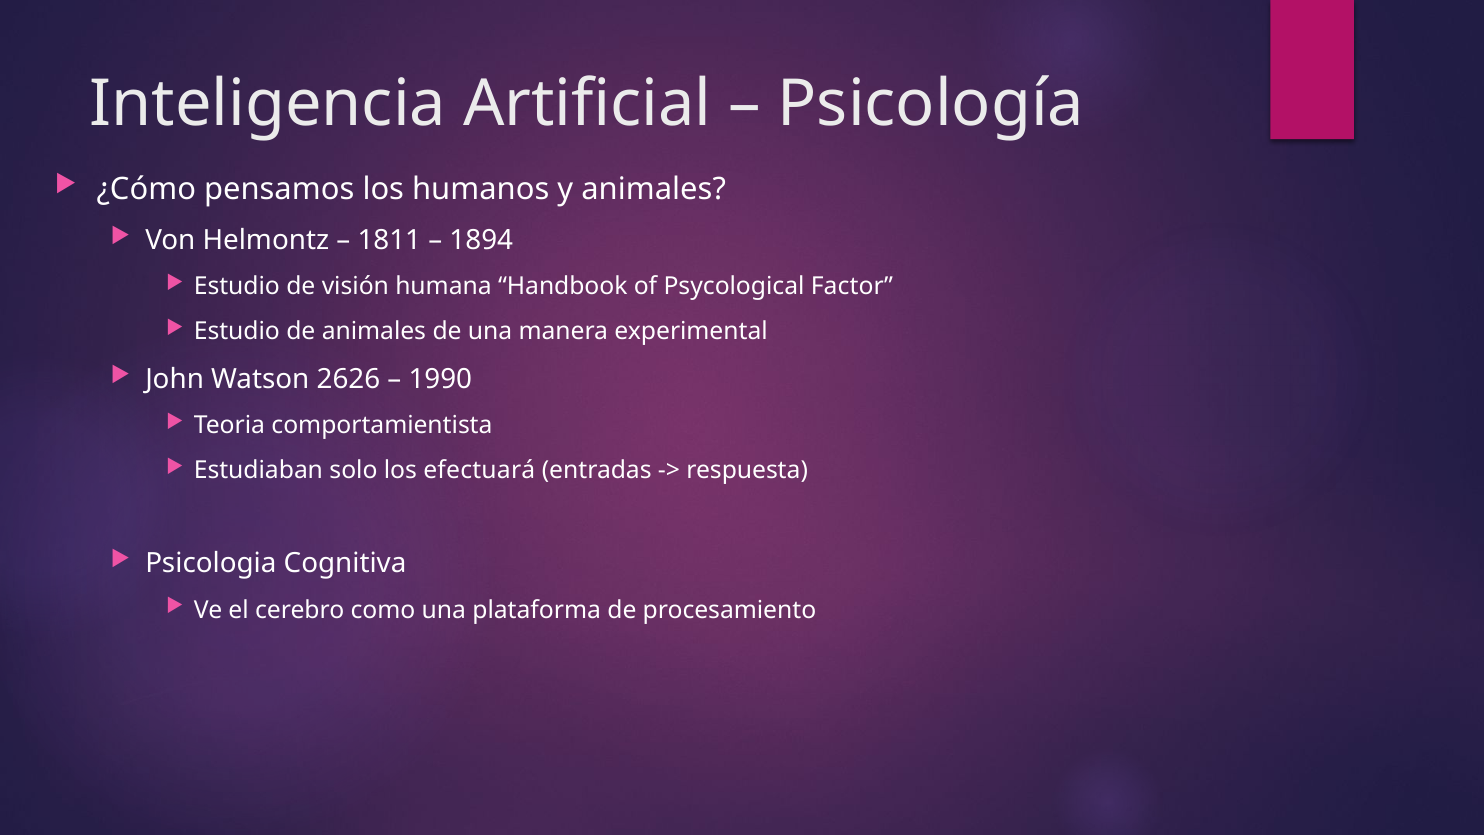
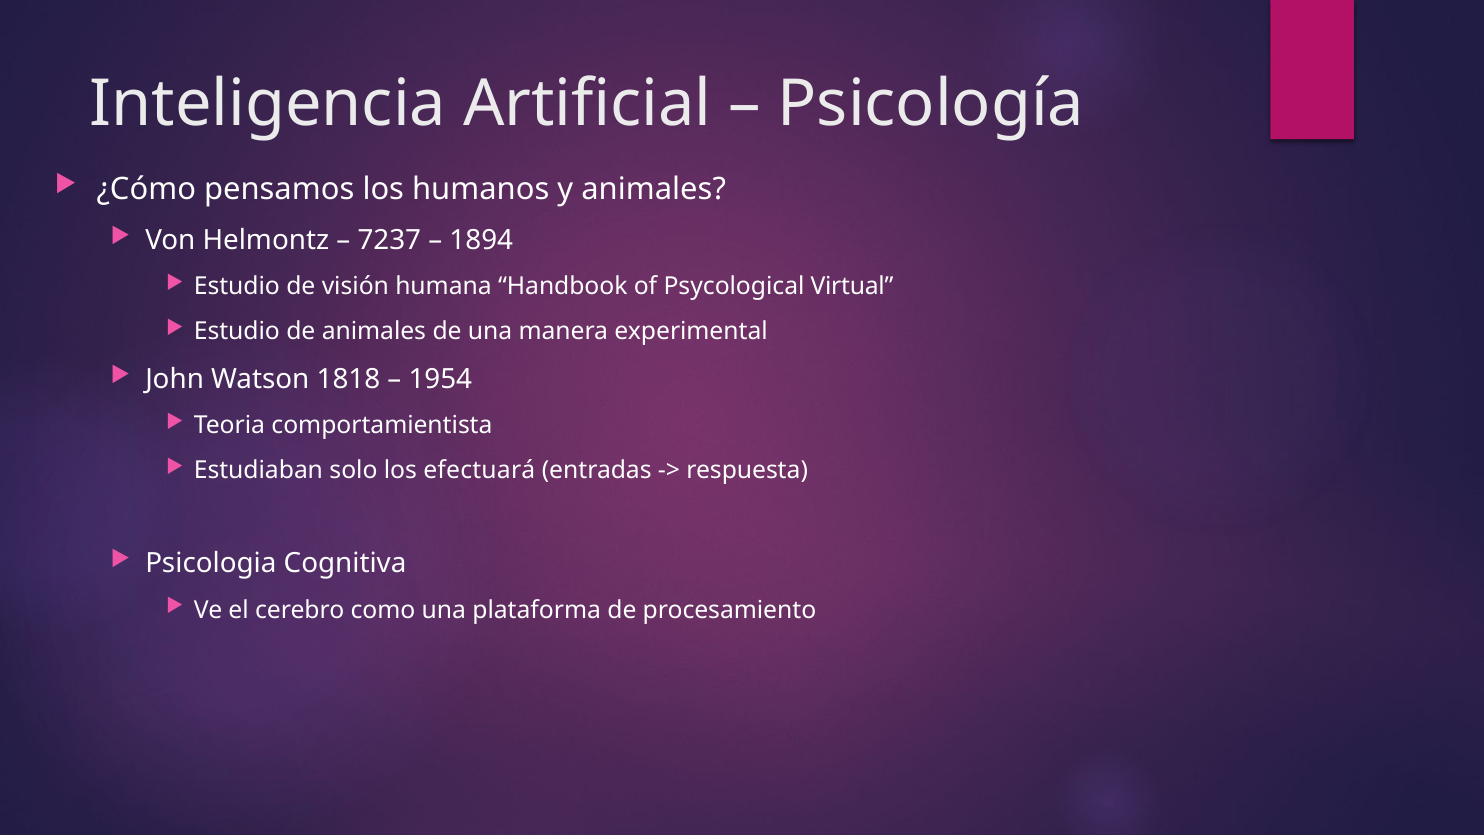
1811: 1811 -> 7237 (389, 240)
Factor: Factor -> Virtual (852, 287)
2626: 2626 -> 1818 (348, 379)
1990: 1990 -> 1954 (440, 379)
